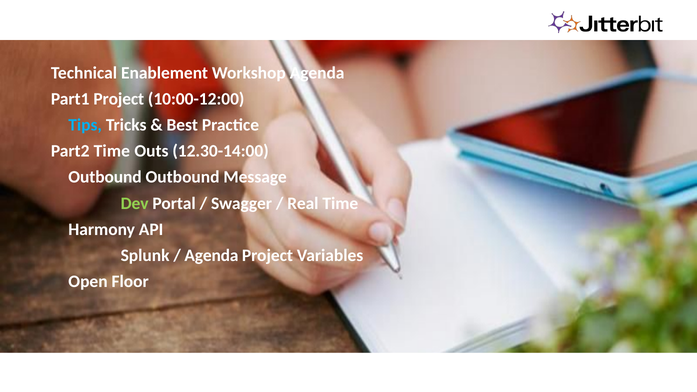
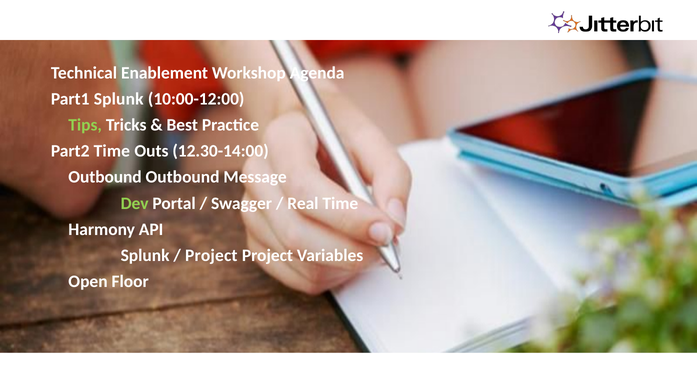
Part1 Project: Project -> Splunk (119, 99)
Tips colour: light blue -> light green (85, 125)
Agenda: Agenda -> Project (211, 255)
